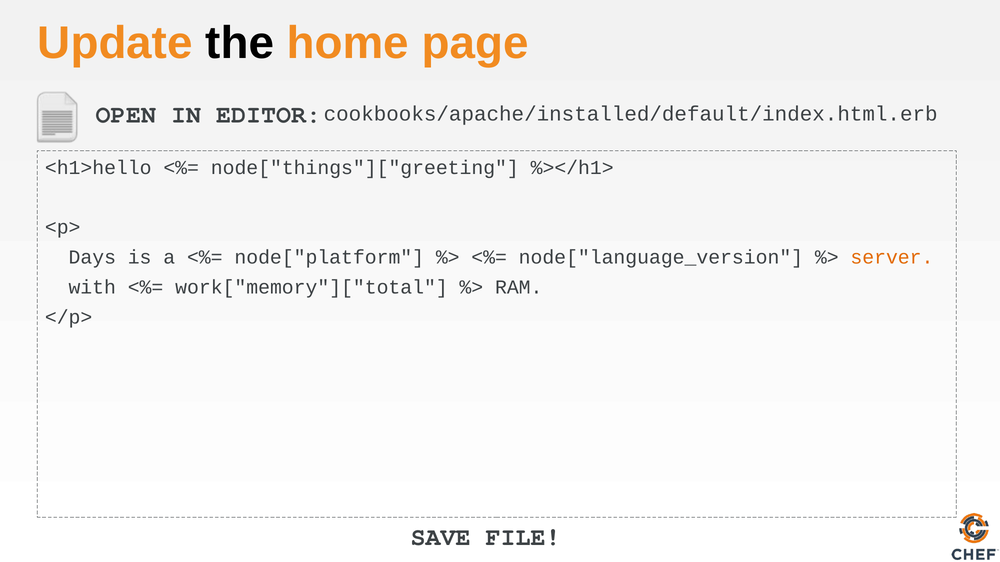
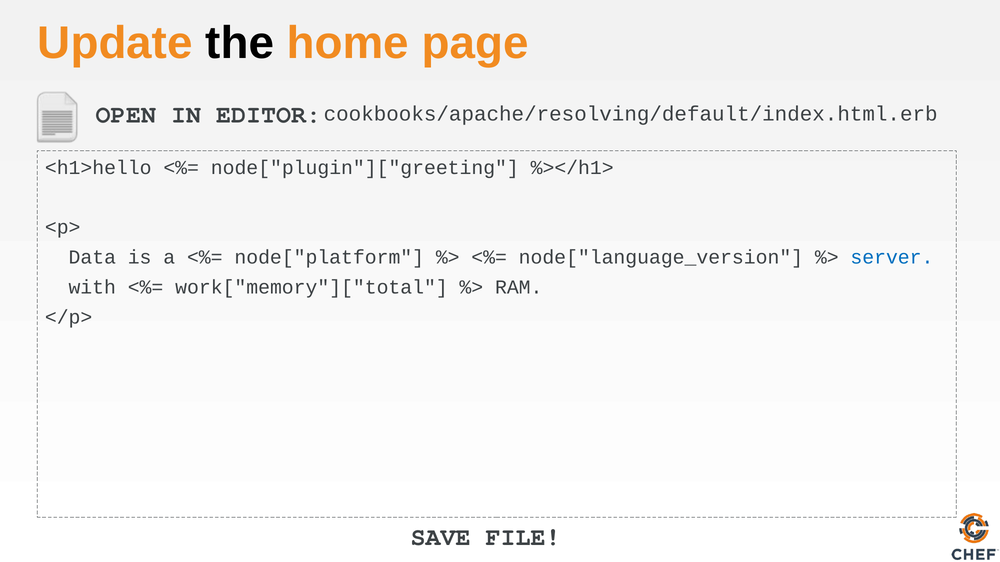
cookbooks/apache/installed/default/index.html.erb: cookbooks/apache/installed/default/index.html.erb -> cookbooks/apache/resolving/default/index.html.erb (631, 114)
node["things"]["greeting: node["things"]["greeting -> node["plugin"]["greeting (365, 168)
Days: Days -> Data (92, 258)
server colour: orange -> blue (892, 258)
